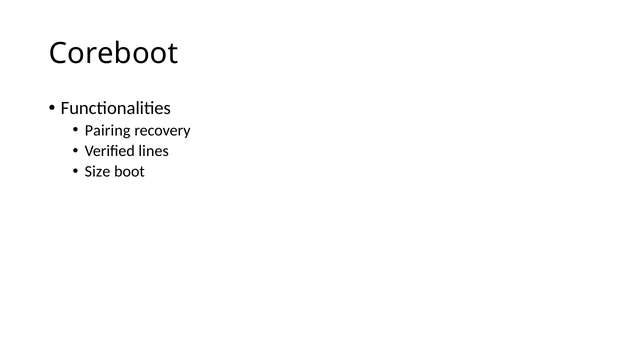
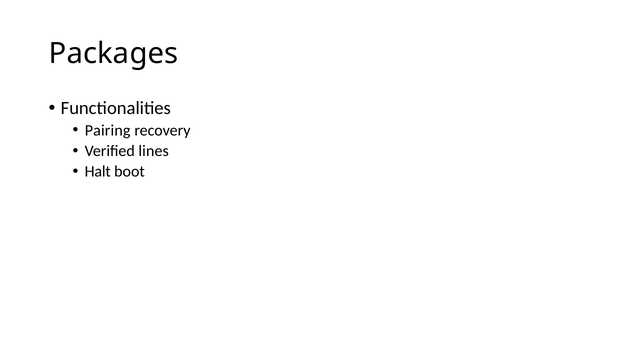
Coreboot: Coreboot -> Packages (114, 54)
Size: Size -> Halt (98, 171)
